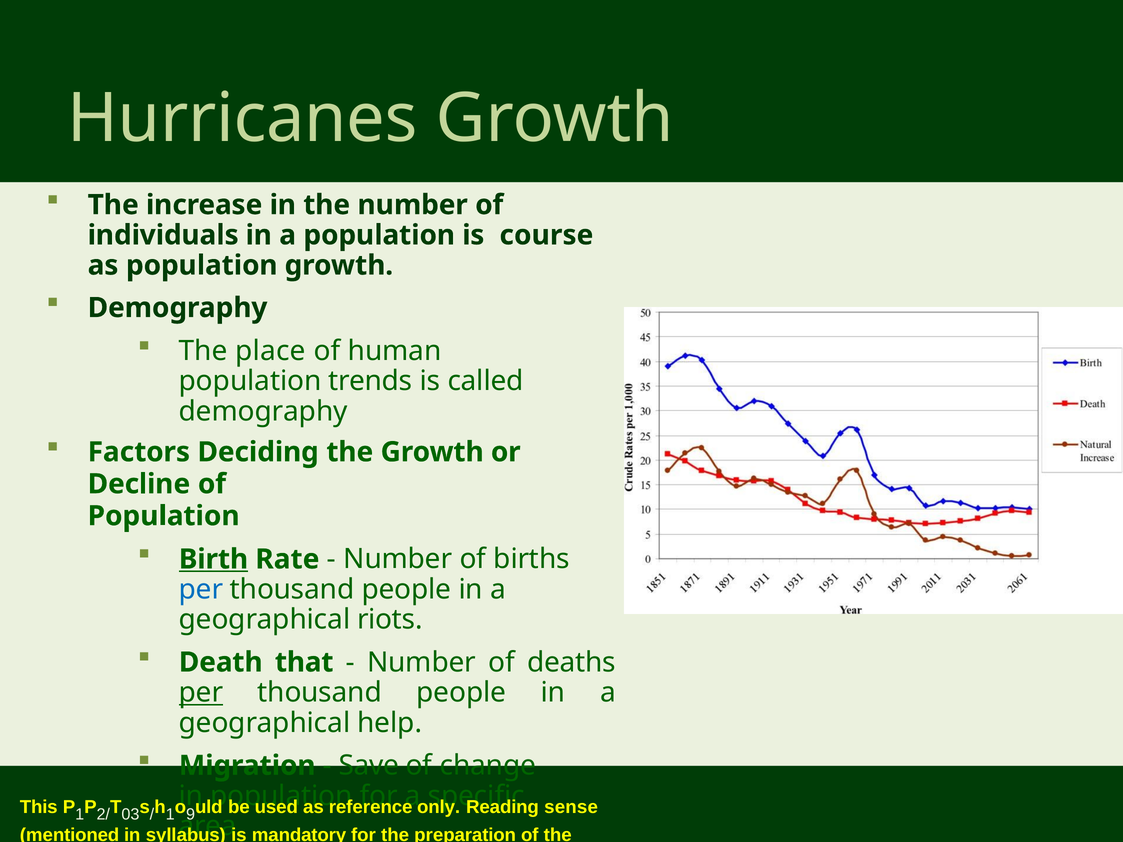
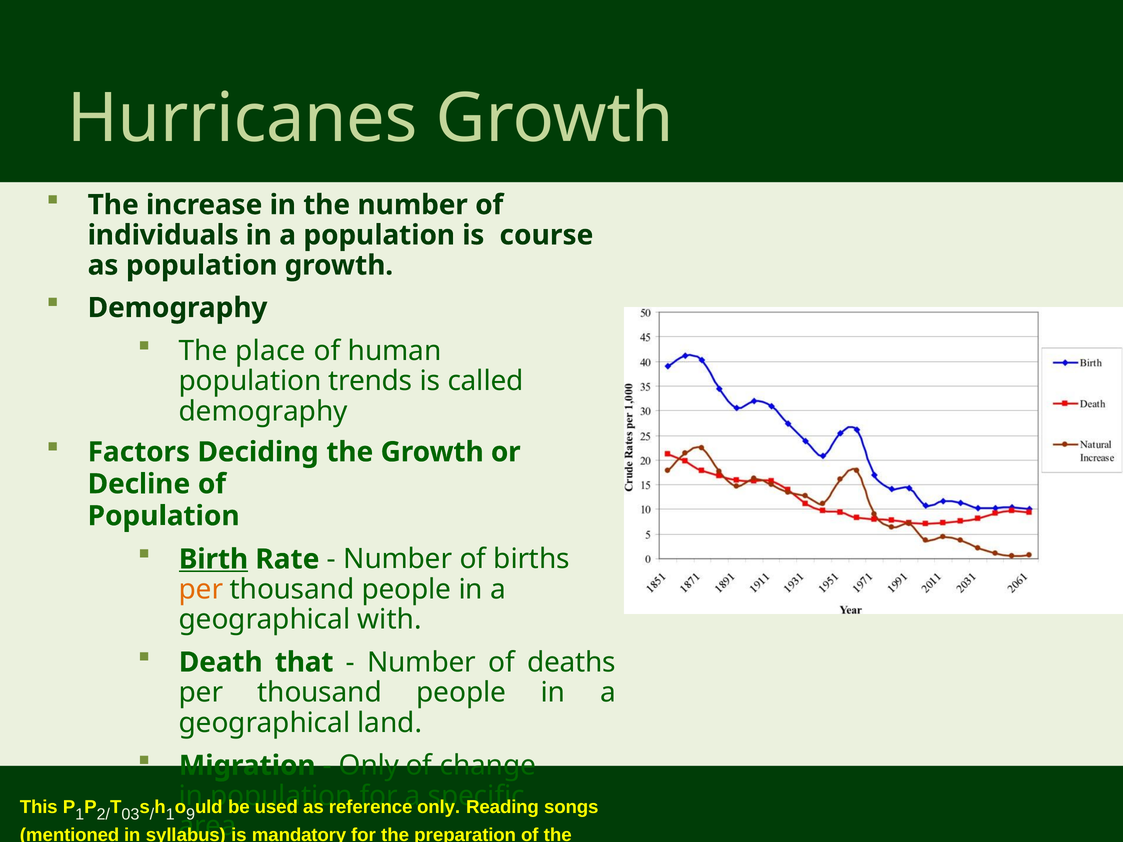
per colour: blue -> orange (201, 590)
riots: riots -> with (390, 620)
per underline: present -> none (201, 693)
help: help -> land (390, 723)
Save: Save -> Only (369, 766)
sense: sense -> songs (571, 807)
